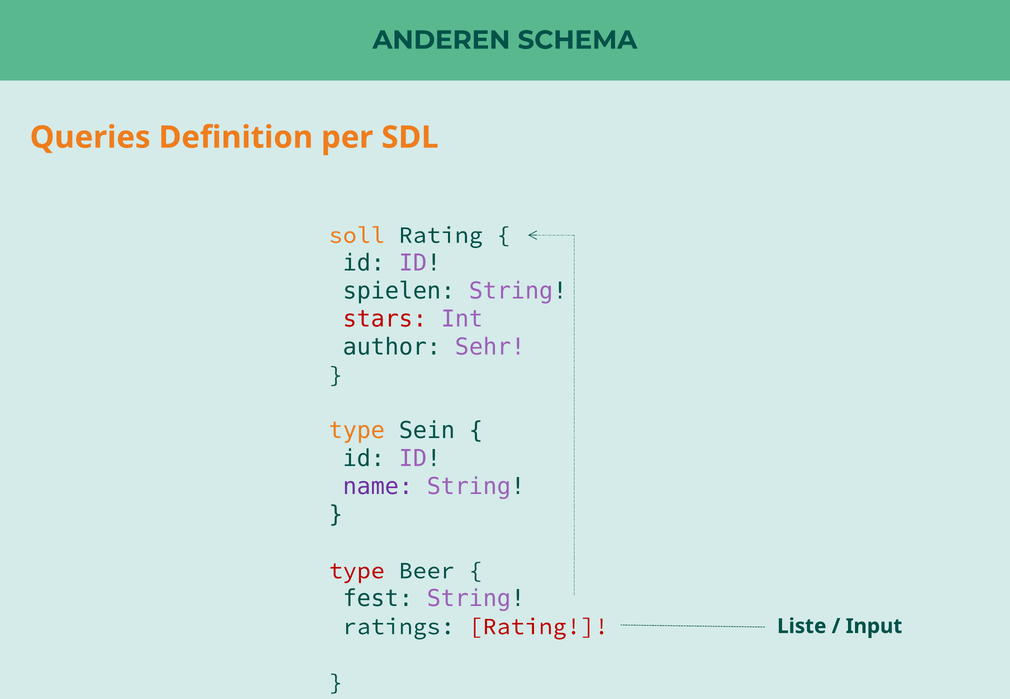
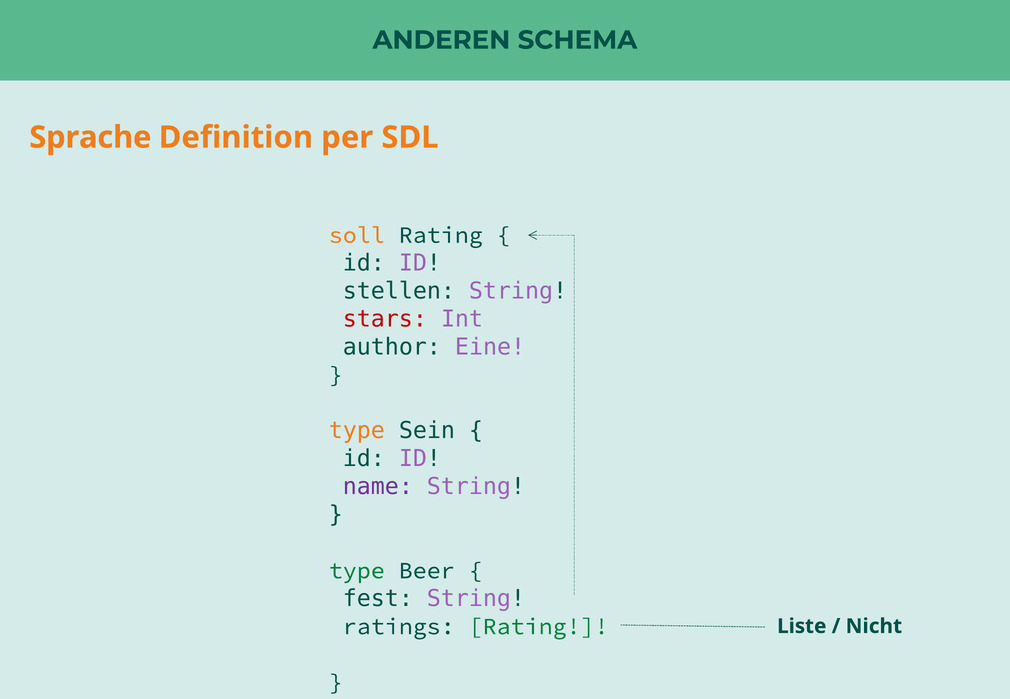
Queries: Queries -> Sprache (90, 137)
spielen: spielen -> stellen (399, 291)
Sehr: Sehr -> Eine (490, 347)
type colour: red -> green (357, 571)
Rating colour: red -> green (539, 627)
Input: Input -> Nicht (874, 626)
